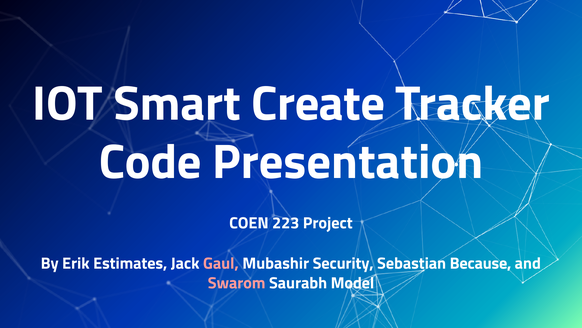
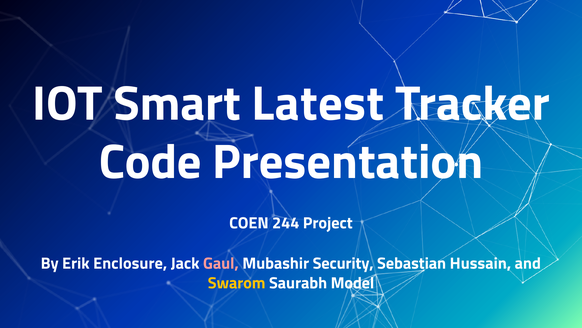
Create: Create -> Latest (318, 104)
223: 223 -> 244 (286, 223)
Estimates: Estimates -> Enclosure (130, 263)
Because: Because -> Hussain (480, 263)
Swarom colour: pink -> yellow (237, 282)
